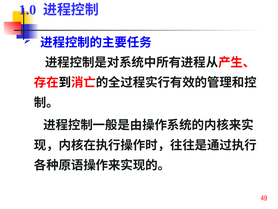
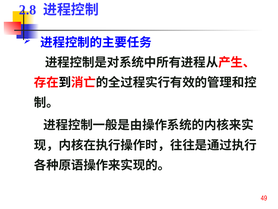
1.0: 1.0 -> 2.8 (28, 10)
